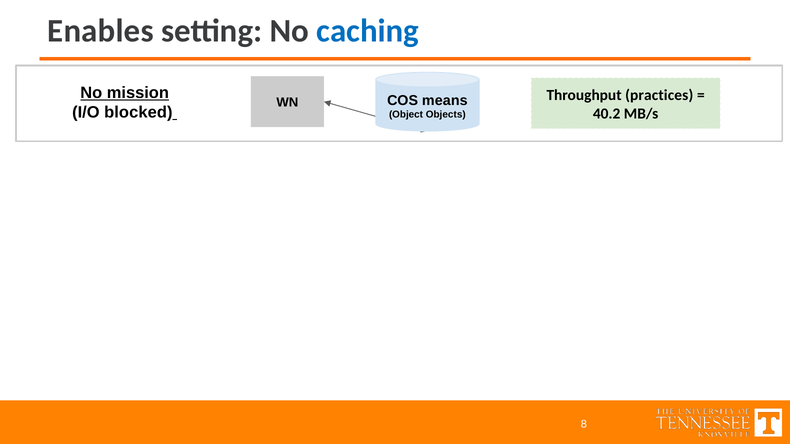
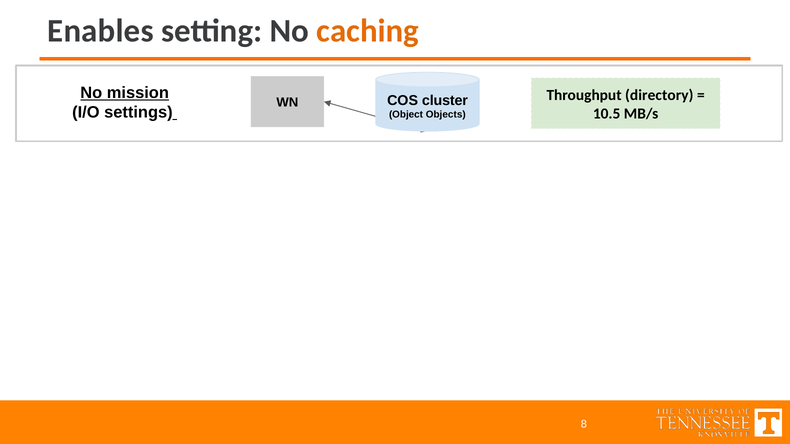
caching colour: blue -> orange (368, 31)
practices: practices -> directory (659, 95)
means: means -> cluster (445, 100)
blocked: blocked -> settings (138, 112)
40.2: 40.2 -> 10.5 (607, 114)
